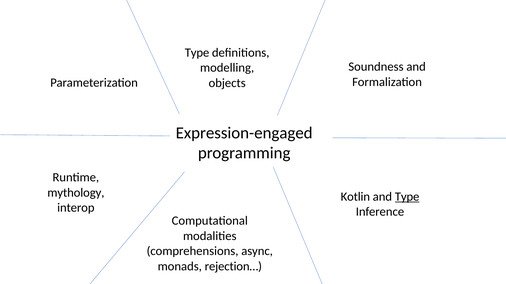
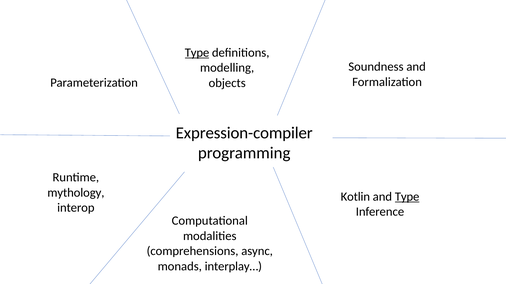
Type underline: none -> present (197, 53)
Expression-engaged: Expression-engaged -> Expression-compiler (244, 133)
rejection…: rejection… -> interplay… (233, 267)
